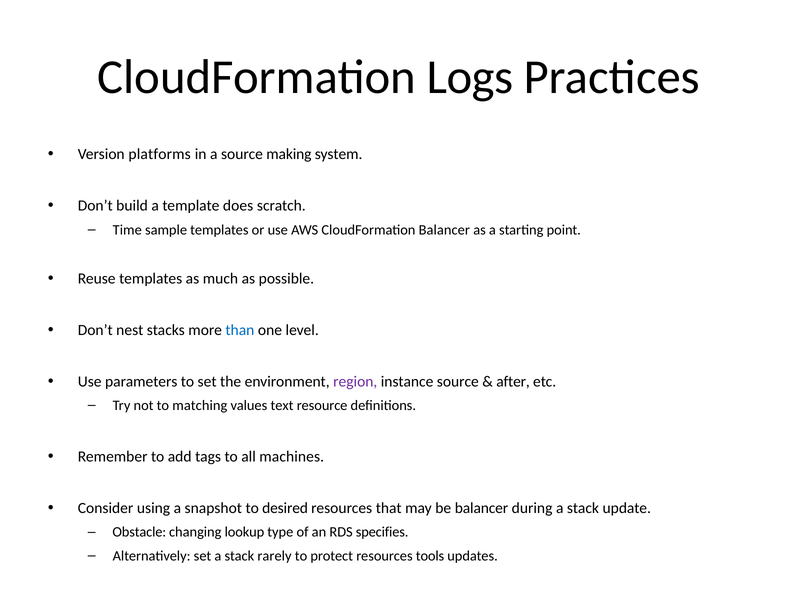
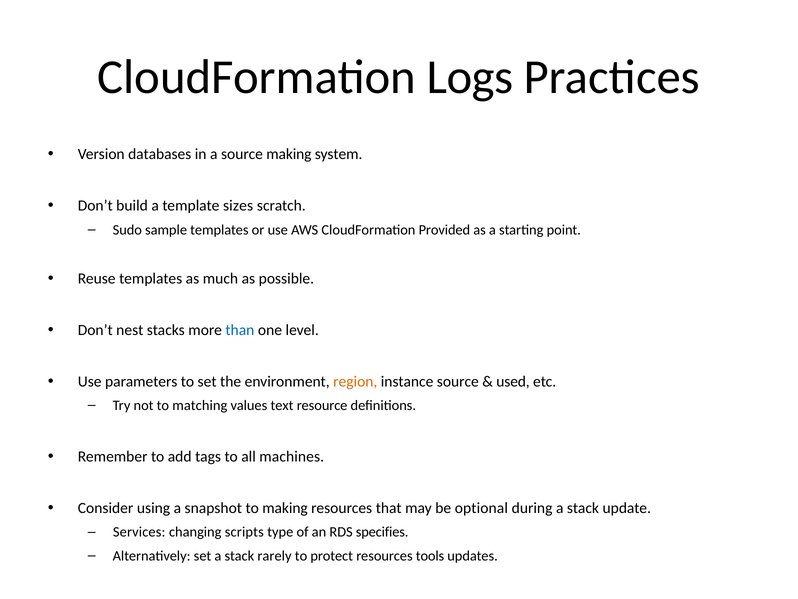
platforms: platforms -> databases (160, 154)
does: does -> sizes (238, 206)
Time: Time -> Sudo (127, 230)
CloudFormation Balancer: Balancer -> Provided (444, 230)
region colour: purple -> orange (355, 381)
after: after -> used (513, 381)
to desired: desired -> making (285, 508)
be balancer: balancer -> optional (481, 508)
Obstacle: Obstacle -> Services (139, 532)
lookup: lookup -> scripts (244, 532)
